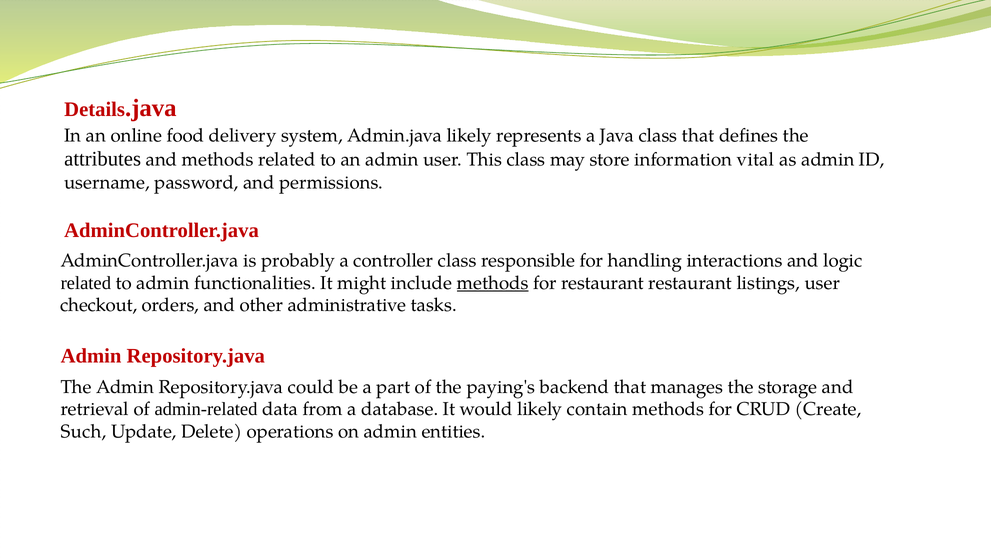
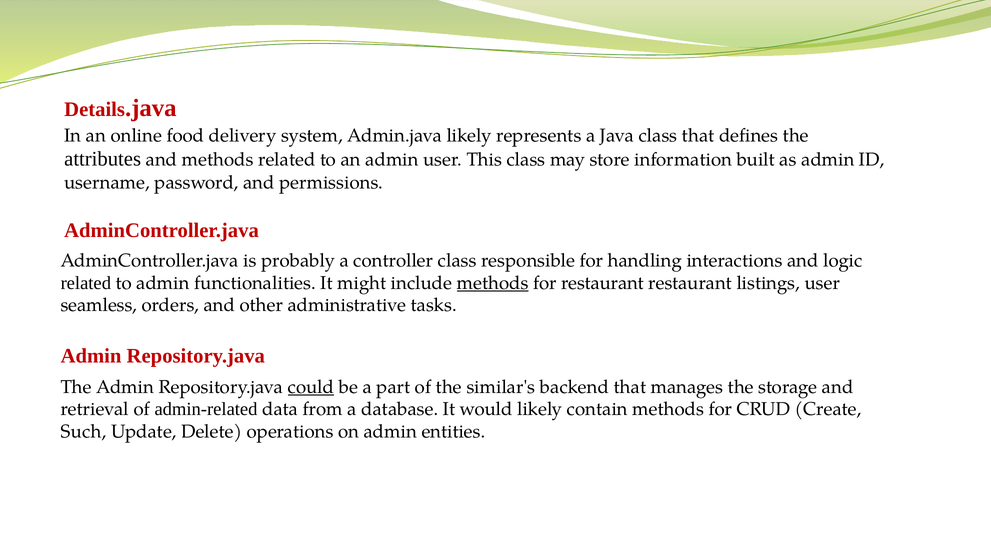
vital: vital -> built (756, 160)
checkout: checkout -> seamless (99, 305)
could underline: none -> present (311, 386)
paying's: paying's -> similar's (501, 386)
